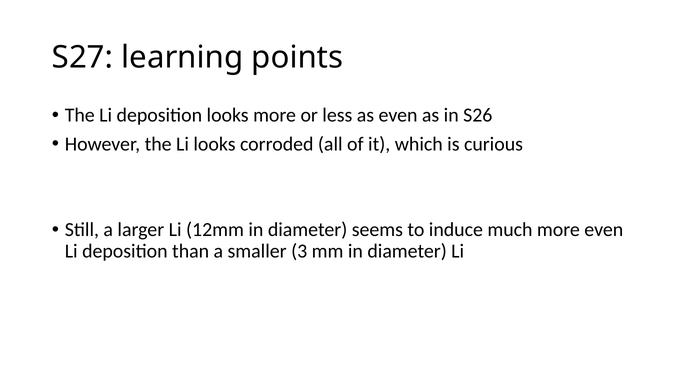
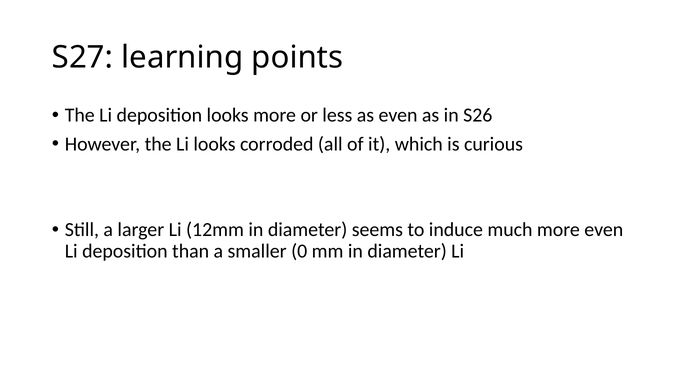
3: 3 -> 0 (299, 251)
